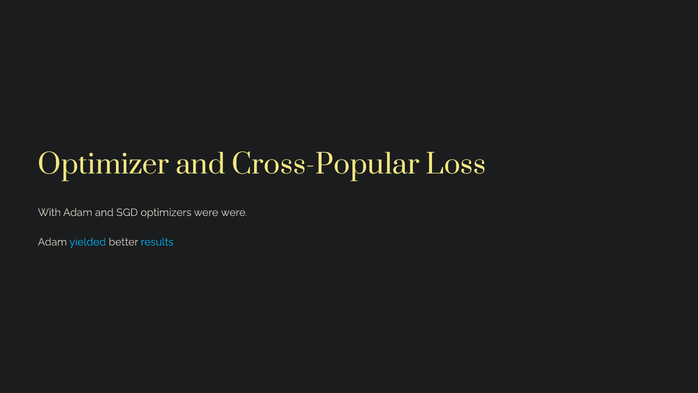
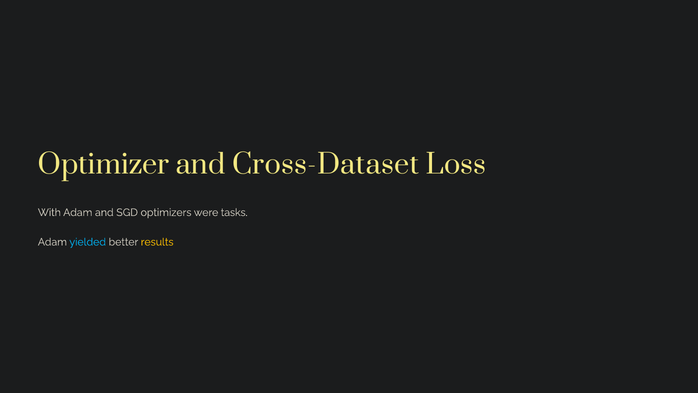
Cross-Popular: Cross-Popular -> Cross-Dataset (326, 165)
were were: were -> tasks (234, 212)
results colour: light blue -> yellow (157, 242)
